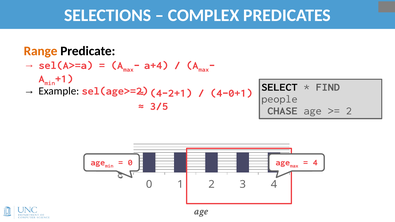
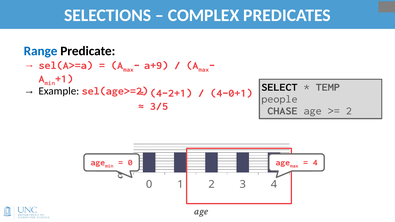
Range colour: orange -> blue (41, 51)
a+4: a+4 -> a+9 (156, 65)
FIND: FIND -> TEMP (328, 87)
